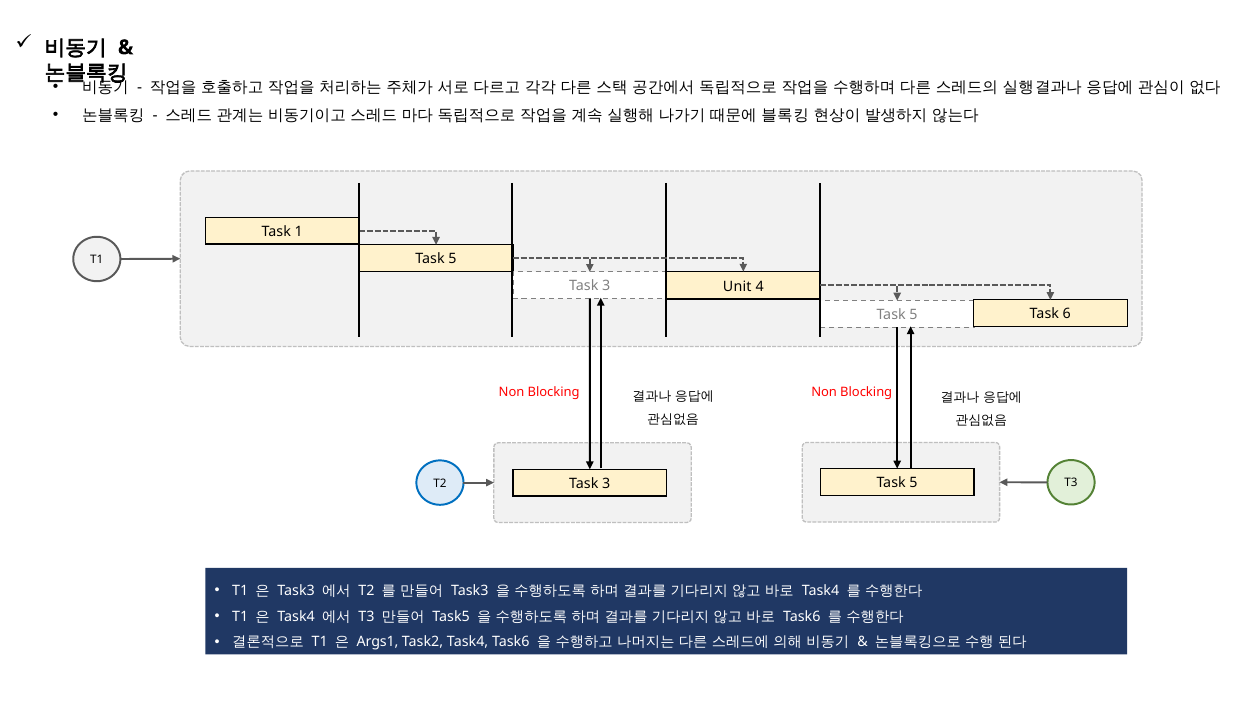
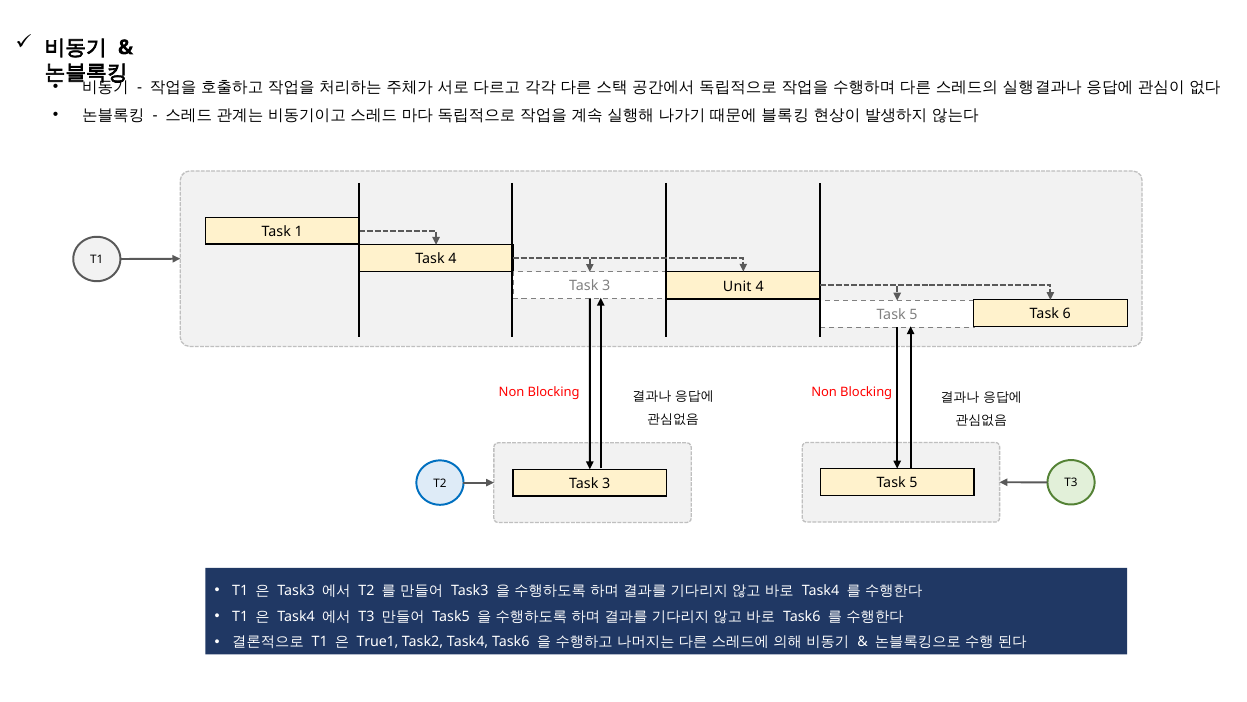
T1 Task 5: 5 -> 4 (452, 259)
Args1: Args1 -> True1 (378, 642)
